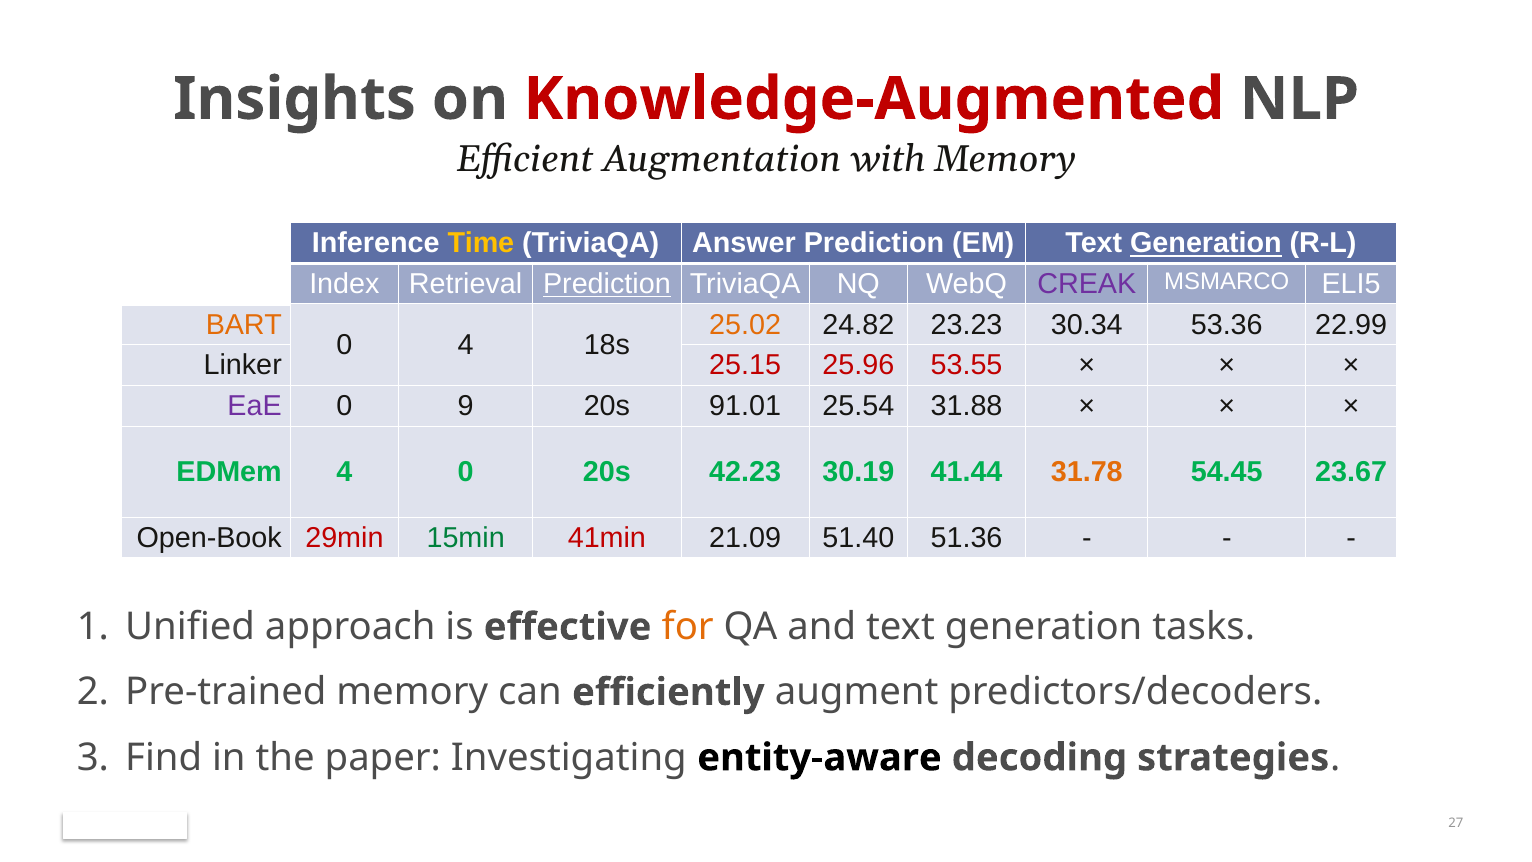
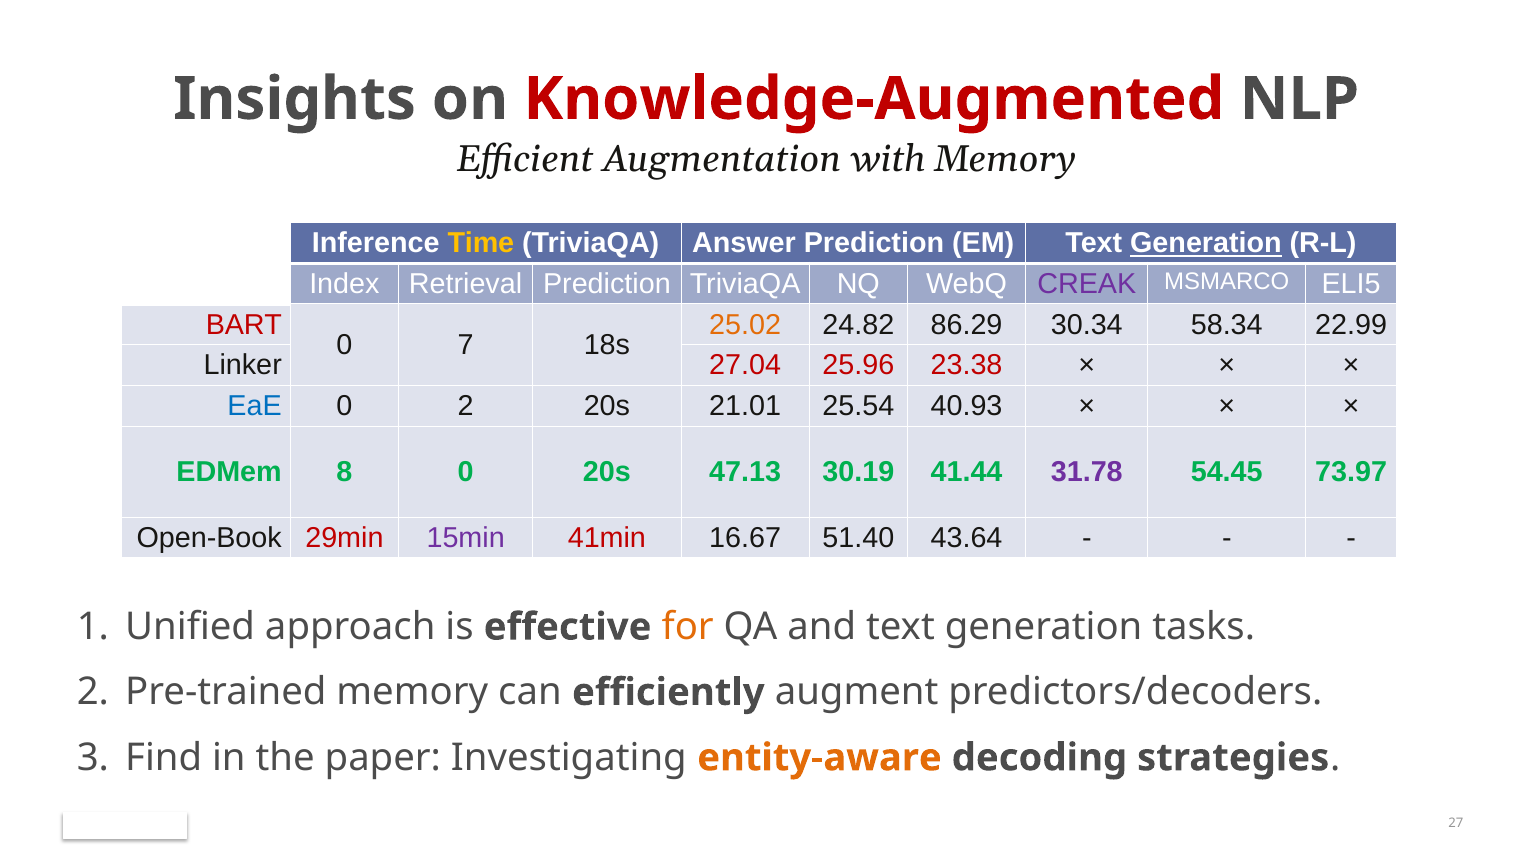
Prediction underline: present -> none (607, 284)
BART colour: orange -> red (244, 325)
23.23: 23.23 -> 86.29 (967, 325)
53.36: 53.36 -> 58.34 (1227, 325)
0 4: 4 -> 7 (466, 345)
25.15: 25.15 -> 27.04 (745, 365)
53.55: 53.55 -> 23.38 (967, 365)
EaE colour: purple -> blue (255, 406)
0 9: 9 -> 2 (466, 406)
91.01: 91.01 -> 21.01 (745, 406)
31.88: 31.88 -> 40.93 (967, 406)
EDMem 4: 4 -> 8 (344, 472)
42.23: 42.23 -> 47.13 (745, 472)
31.78 colour: orange -> purple (1087, 472)
23.67: 23.67 -> 73.97 (1351, 472)
15min colour: green -> purple (466, 538)
21.09: 21.09 -> 16.67 (745, 538)
51.36: 51.36 -> 43.64 (967, 538)
entity-aware colour: black -> orange (819, 757)
